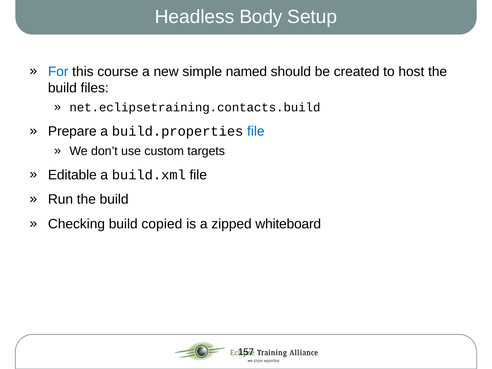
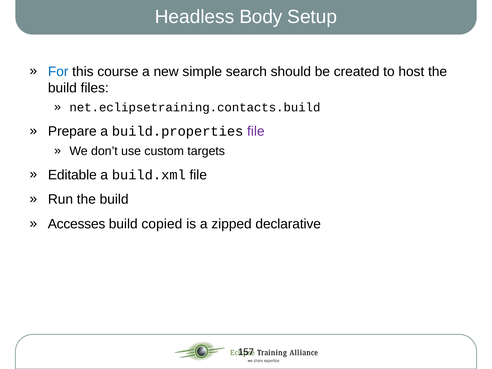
named: named -> search (246, 71)
file colour: blue -> purple (256, 131)
Checking: Checking -> Accesses (77, 224)
whiteboard: whiteboard -> declarative (288, 224)
